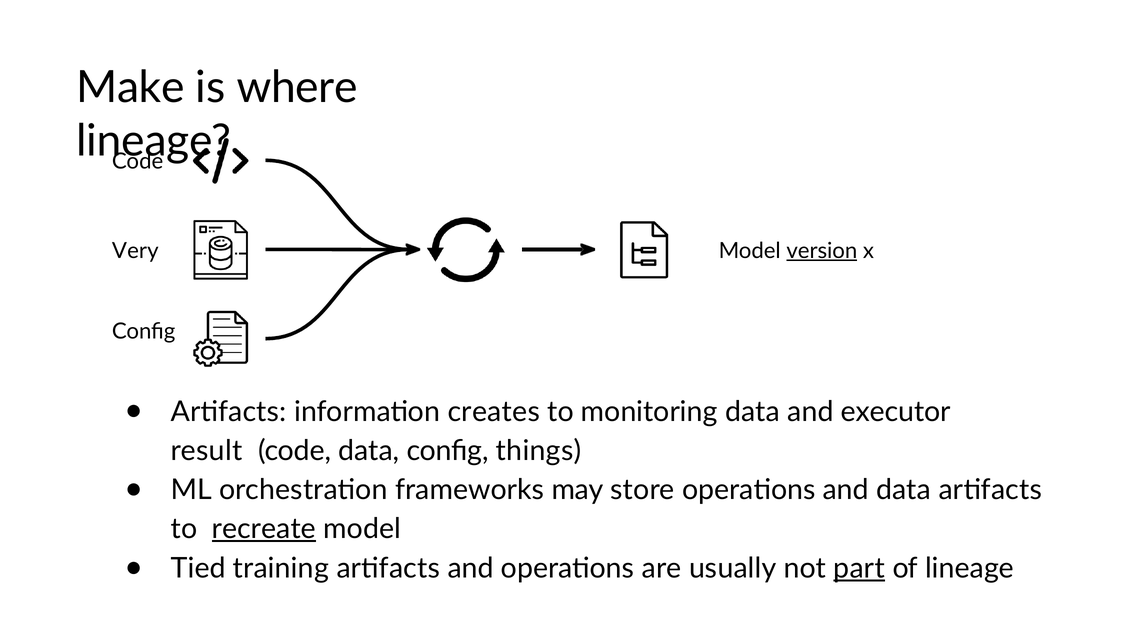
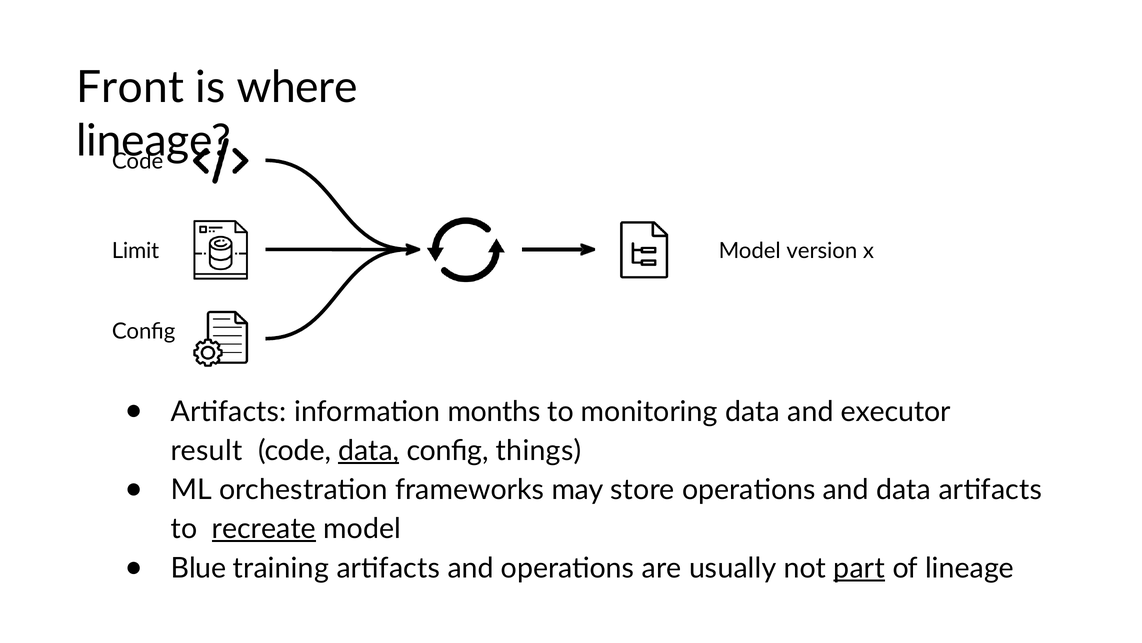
Make: Make -> Front (130, 88)
Very: Very -> Limit (135, 250)
version underline: present -> none (822, 251)
creates: creates -> months (494, 411)
data underline: none -> present (369, 450)
Tied: Tied -> Blue (199, 568)
